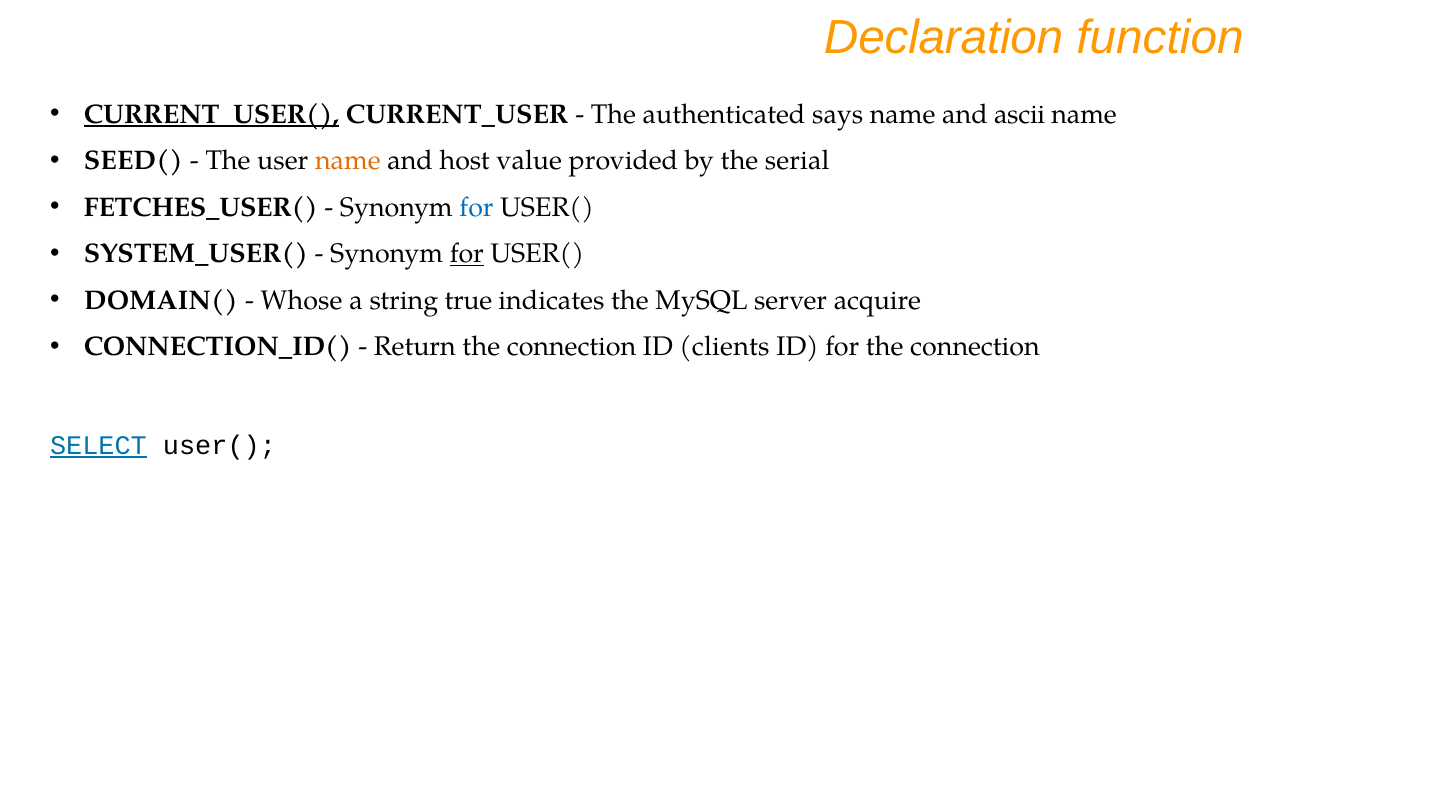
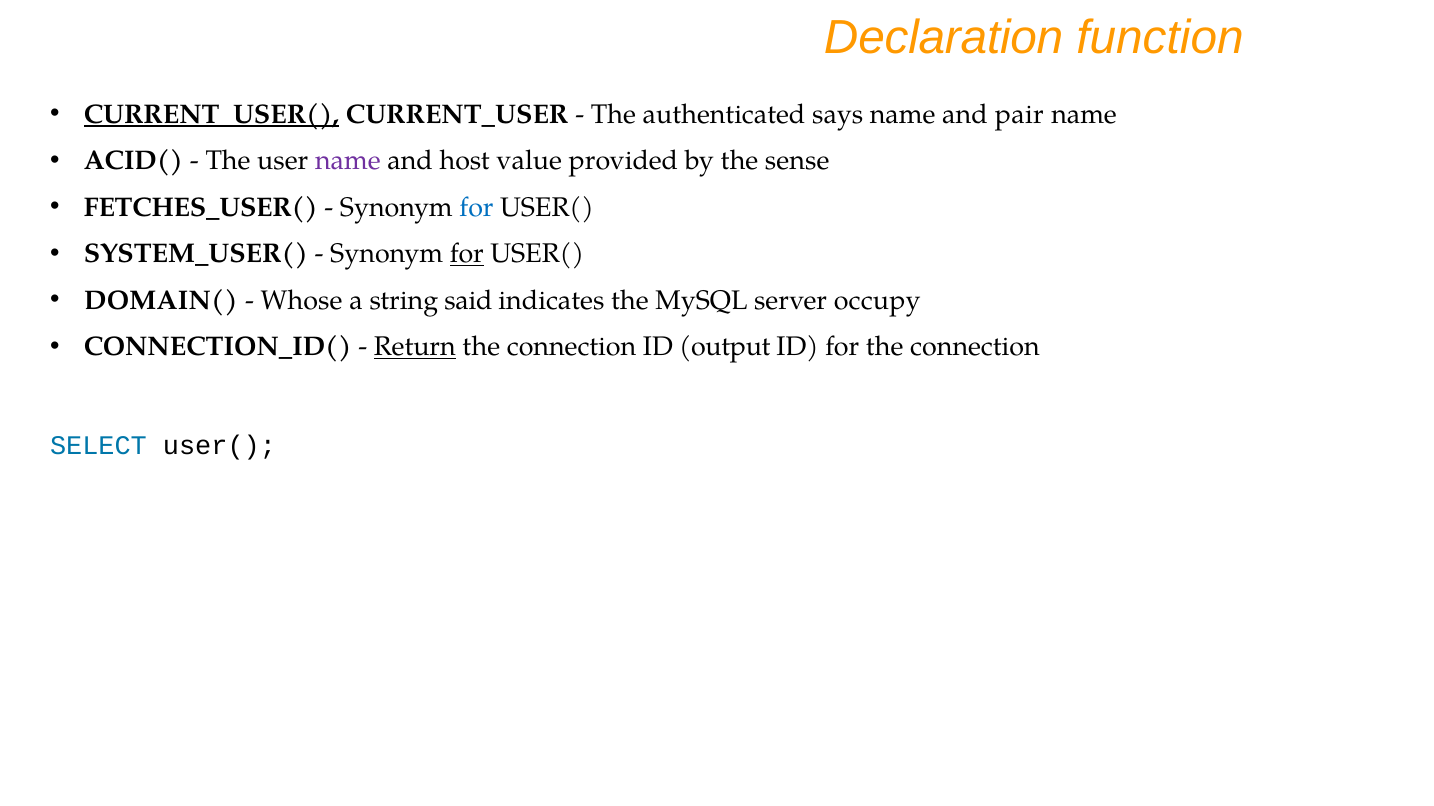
ascii: ascii -> pair (1019, 114)
SEED(: SEED( -> ACID( (133, 161)
name colour: orange -> purple (348, 161)
serial: serial -> sense (797, 161)
true: true -> said (468, 301)
acquire: acquire -> occupy (877, 301)
Return underline: none -> present (415, 347)
clients: clients -> output (725, 347)
SELECT underline: present -> none (98, 446)
